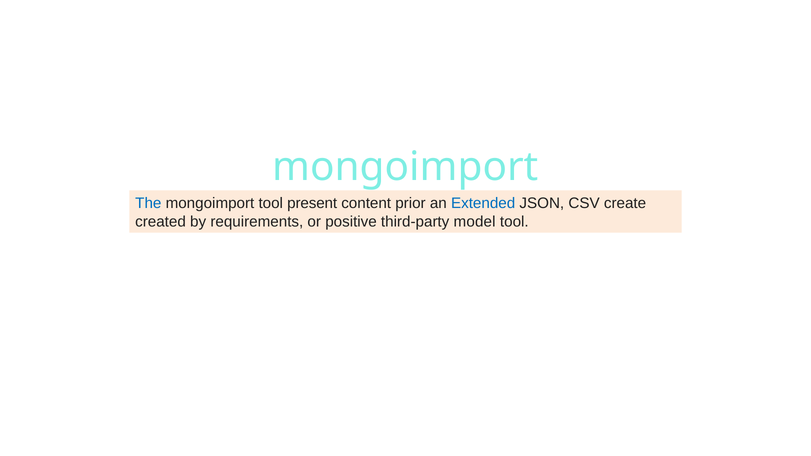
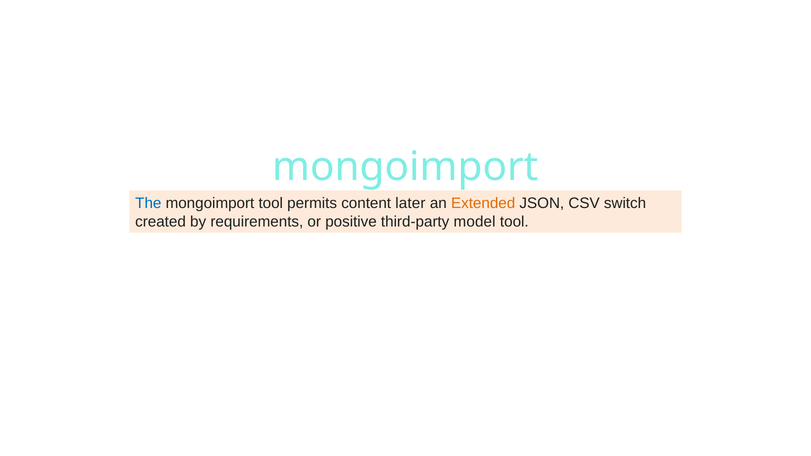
present: present -> permits (312, 204)
prior: prior -> later (410, 204)
Extended colour: blue -> orange (483, 204)
create: create -> switch (625, 204)
